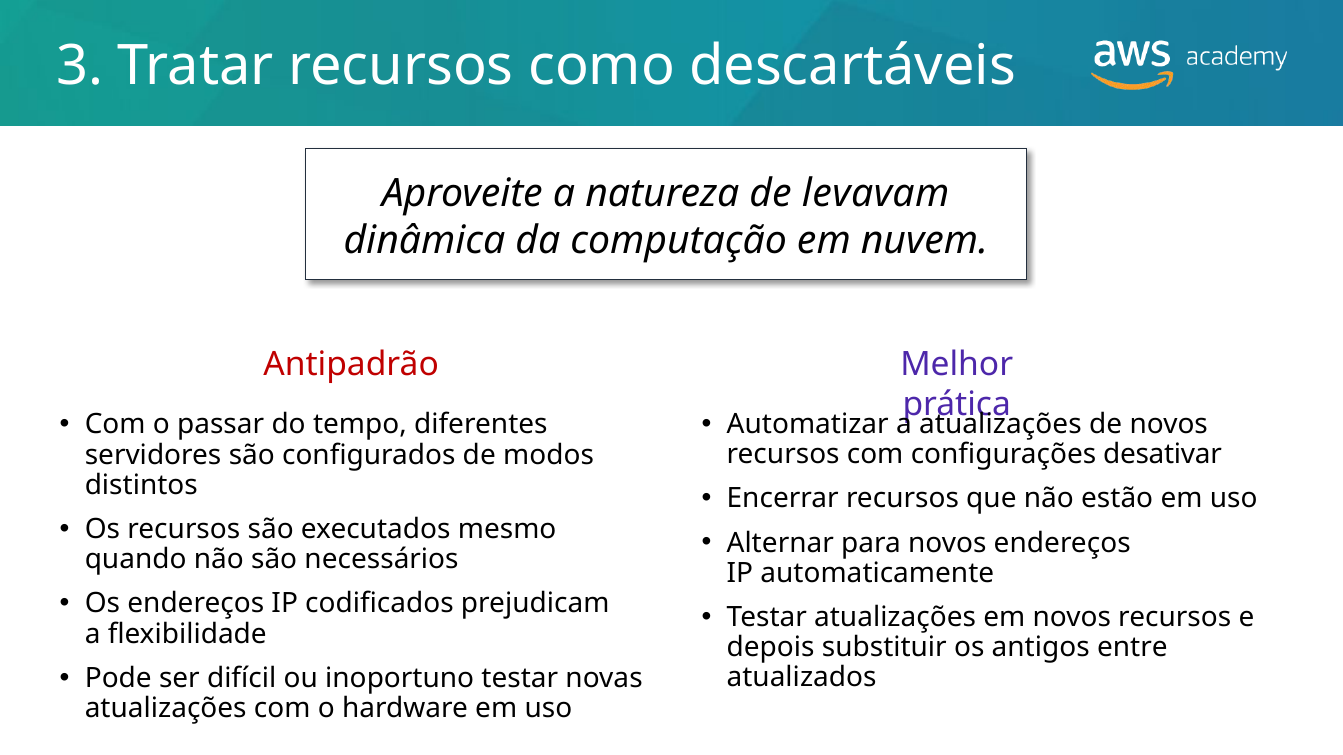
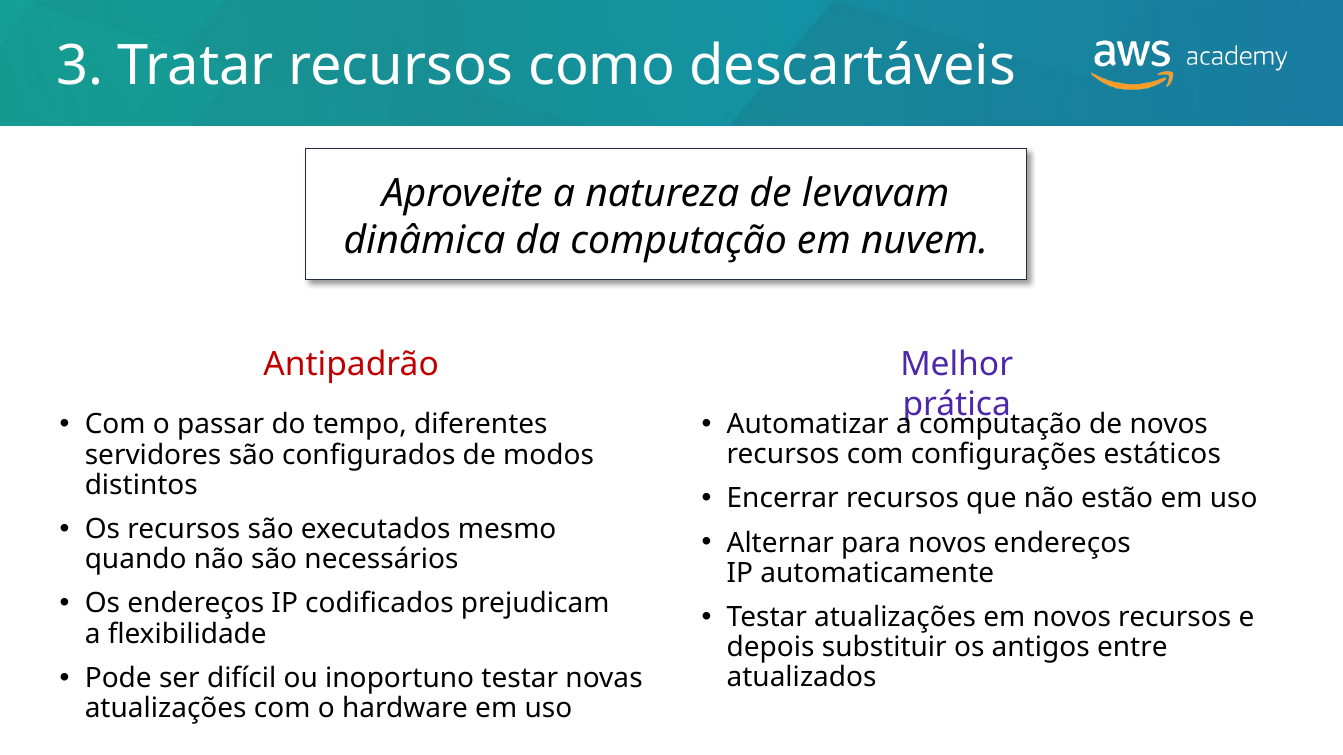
a atualizações: atualizações -> computação (1000, 425)
desativar: desativar -> estáticos (1162, 455)
